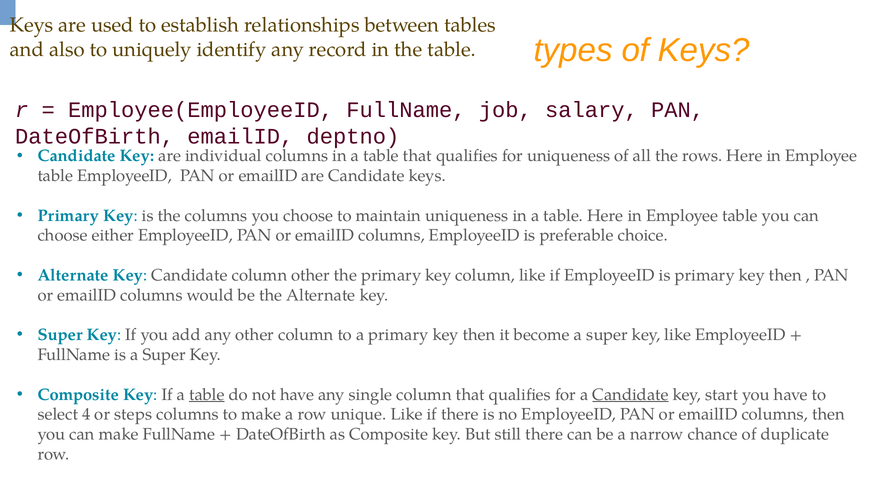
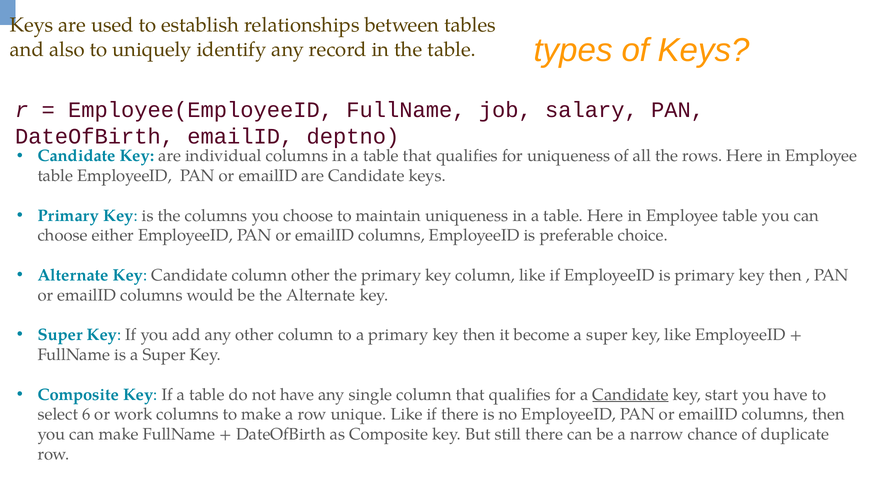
table underline: present -> none (207, 394)
4: 4 -> 6 (86, 414)
steps: steps -> work (133, 414)
